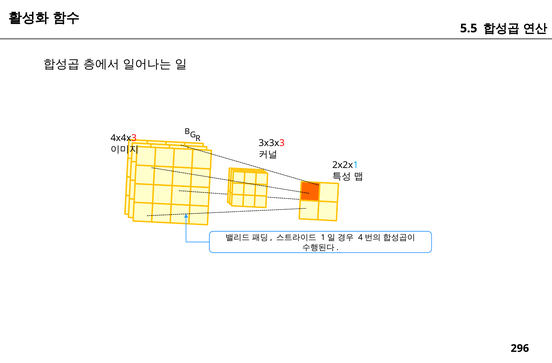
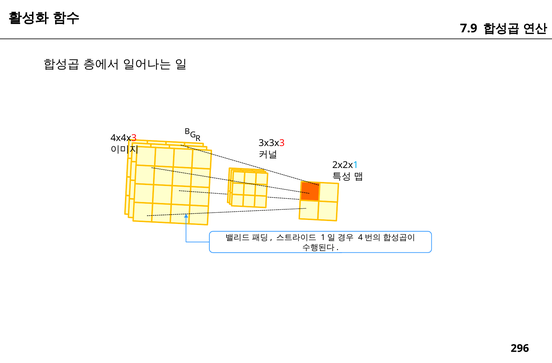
5.5: 5.5 -> 7.9 (469, 28)
